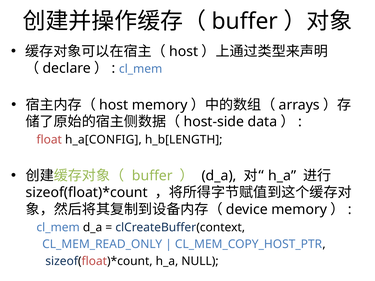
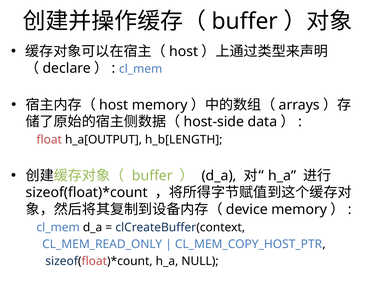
h_a[CONFIG: h_a[CONFIG -> h_a[OUTPUT (103, 140)
